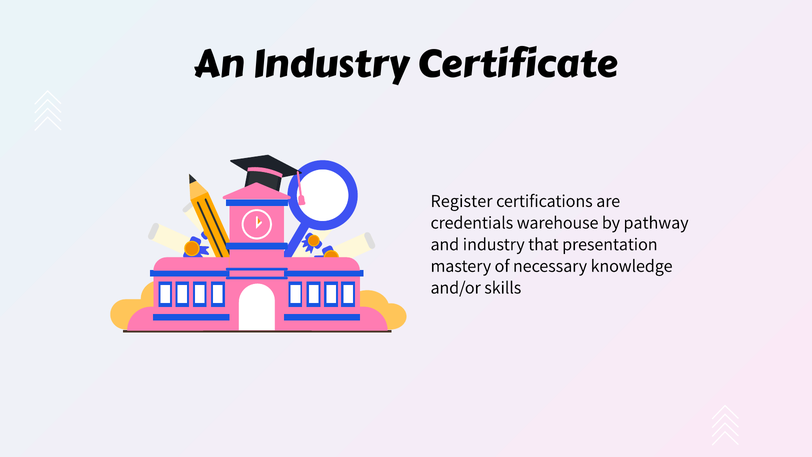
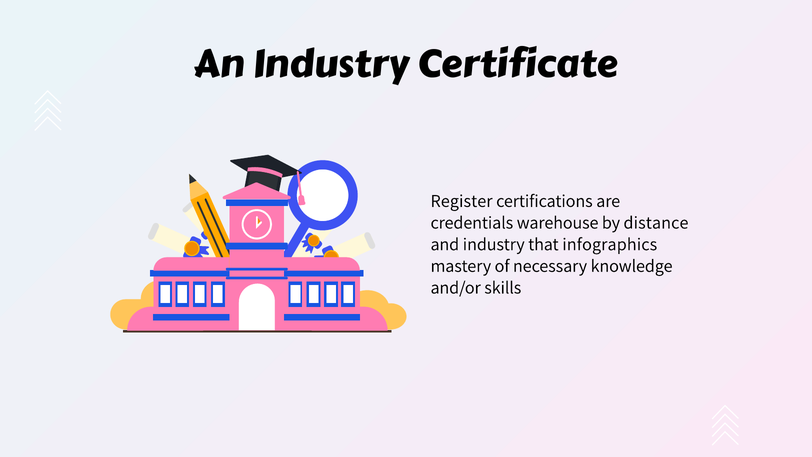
pathway: pathway -> distance (656, 222)
presentation: presentation -> infographics (610, 244)
